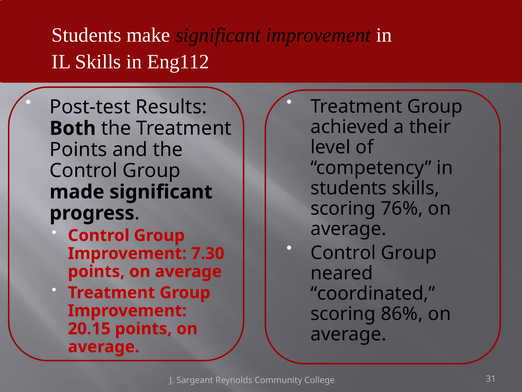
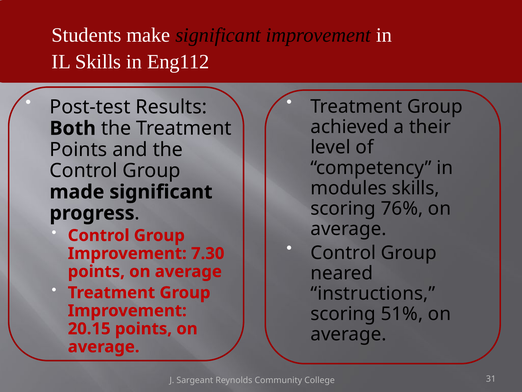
students: students -> modules (349, 188)
coordinated: coordinated -> instructions (373, 293)
86%: 86% -> 51% (402, 314)
